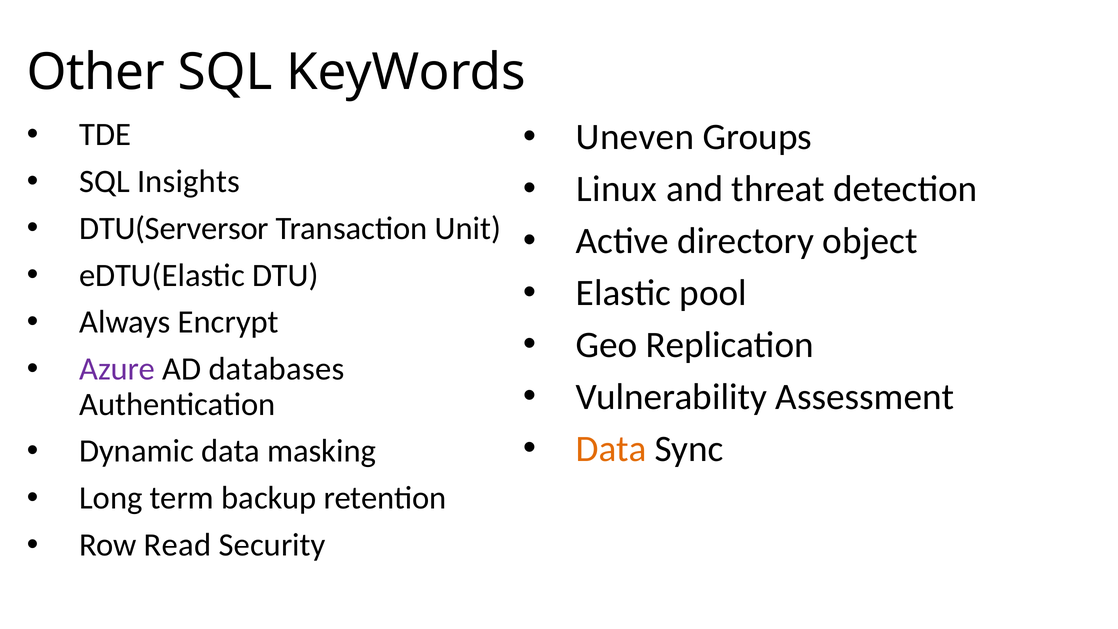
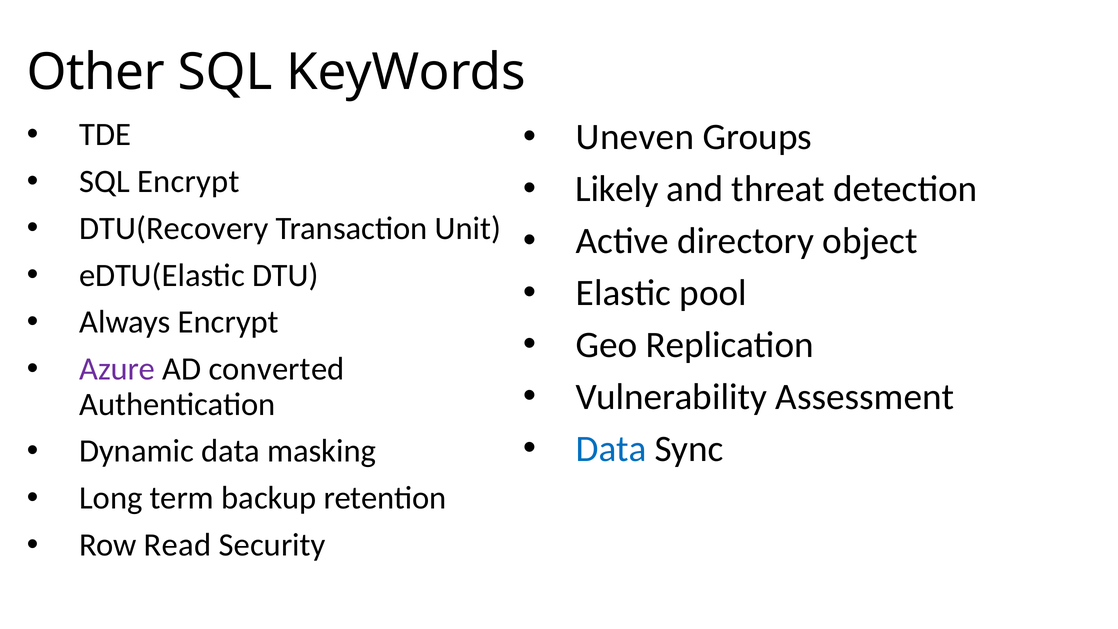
SQL Insights: Insights -> Encrypt (188, 181)
Linux: Linux -> Likely (617, 189)
DTU(Serversor: DTU(Serversor -> DTU(Recovery (174, 228)
databases: databases -> converted (277, 369)
Data colour: orange -> blue (611, 449)
